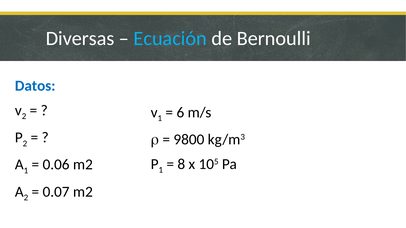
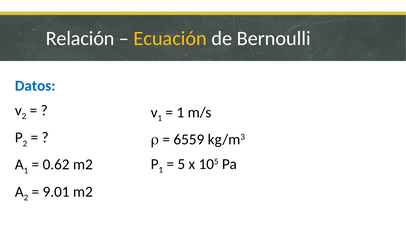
Diversas: Diversas -> Relación (80, 38)
Ecuación colour: light blue -> yellow (170, 38)
6: 6 -> 1 (180, 113)
9800: 9800 -> 6559 (189, 140)
8: 8 -> 5 (181, 164)
0.06: 0.06 -> 0.62 (56, 165)
0.07: 0.07 -> 9.01 (56, 192)
